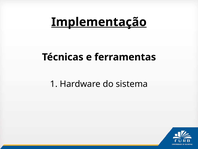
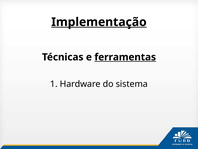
ferramentas underline: none -> present (125, 57)
